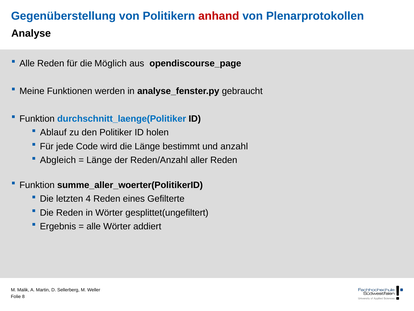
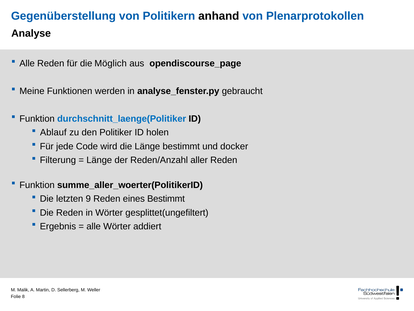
anhand colour: red -> black (219, 16)
anzahl: anzahl -> docker (234, 146)
Abgleich: Abgleich -> Filterung (58, 160)
4: 4 -> 9 (88, 199)
eines Gefilterte: Gefilterte -> Bestimmt (166, 199)
